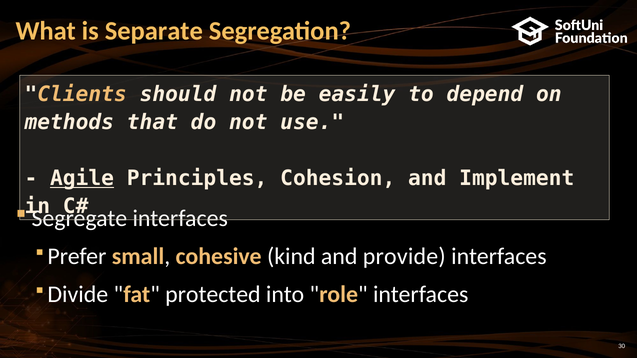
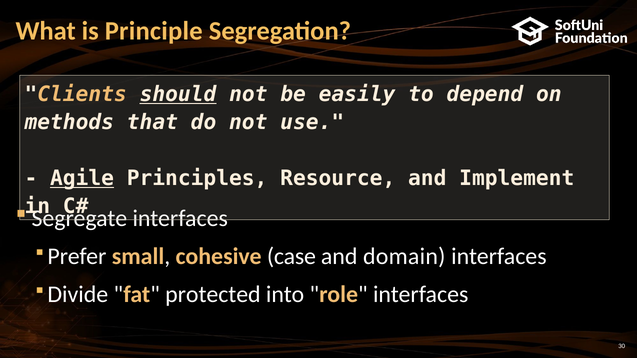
Separate: Separate -> Principle (154, 31)
should underline: none -> present (178, 94)
Cohesion: Cohesion -> Resource (338, 178)
kind: kind -> case (291, 257)
provide: provide -> domain (404, 257)
